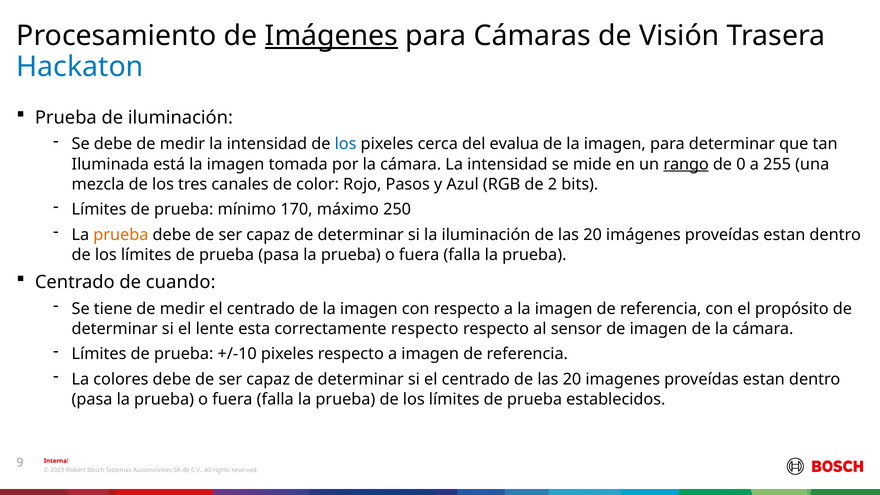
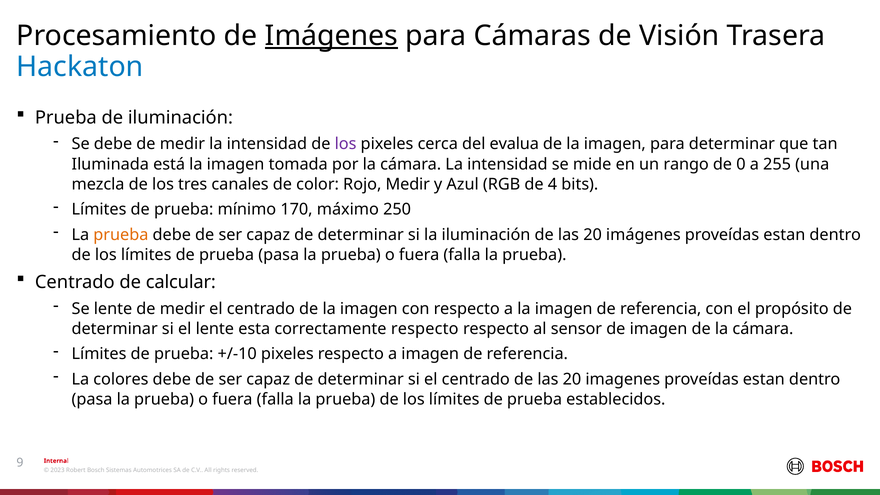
los colour: blue -> purple (346, 144)
rango underline: present -> none (686, 164)
Rojo Pasos: Pasos -> Medir (408, 184)
2: 2 -> 4 (553, 184)
cuando: cuando -> calcular (181, 282)
Se tiene: tiene -> lente (113, 309)
